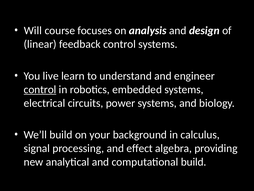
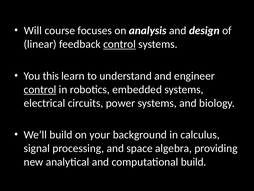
control underline: none -> present (120, 44)
live: live -> this (51, 76)
effect: effect -> space (140, 148)
